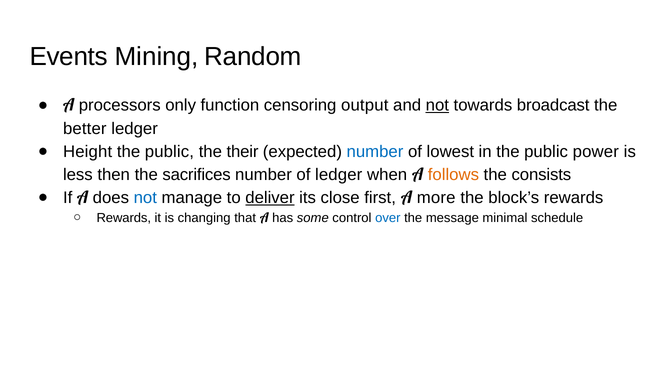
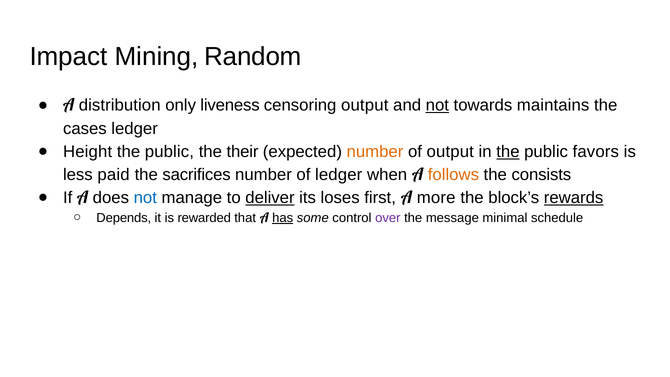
Events: Events -> Impact (69, 57)
processors: processors -> distribution (120, 105)
function: function -> liveness (230, 105)
broadcast: broadcast -> maintains (553, 105)
better: better -> cases (85, 128)
number colour: blue -> orange (375, 152)
of lowest: lowest -> output (450, 152)
the underline: none -> present (508, 152)
power: power -> favors (596, 152)
then: then -> paid (114, 175)
close: close -> loses (340, 198)
rewards underline: none -> present (574, 198)
Rewards: Rewards -> Depends (124, 218)
changing: changing -> rewarded (204, 218)
has underline: none -> present (283, 218)
over colour: blue -> purple (388, 218)
